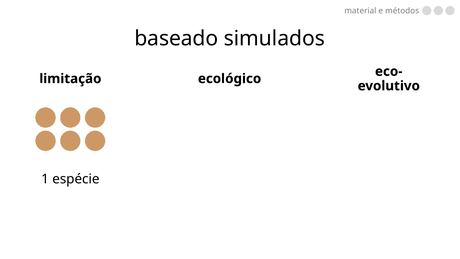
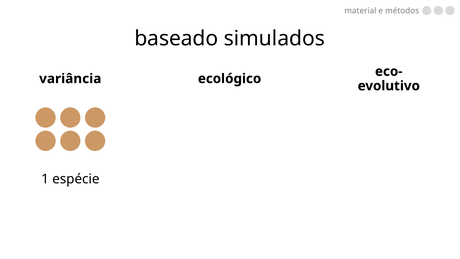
limitação: limitação -> variância (70, 79)
